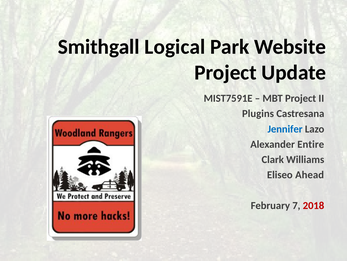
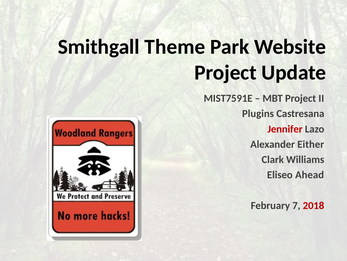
Logical: Logical -> Theme (175, 47)
Jennifer colour: blue -> red (285, 129)
Entire: Entire -> Either (311, 144)
